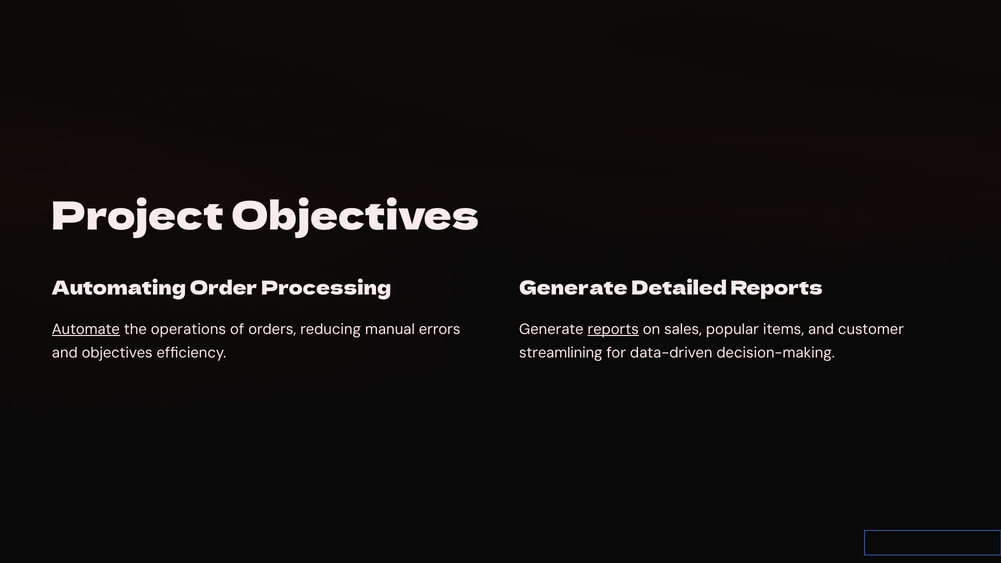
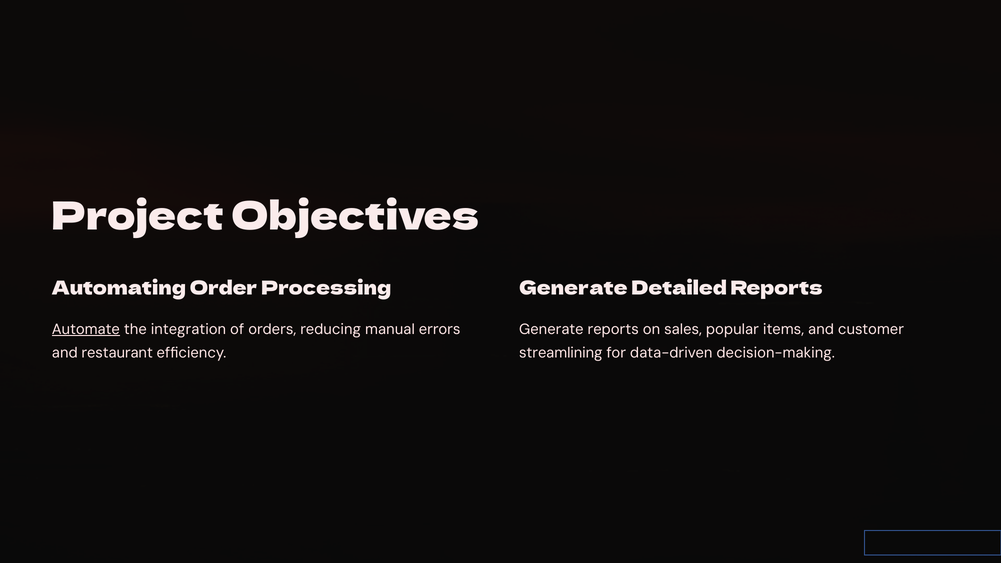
operations: operations -> integration (188, 329)
reports underline: present -> none (613, 329)
and objectives: objectives -> restaurant (117, 353)
